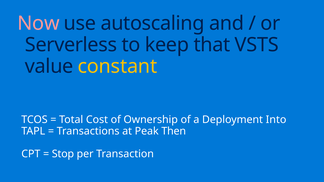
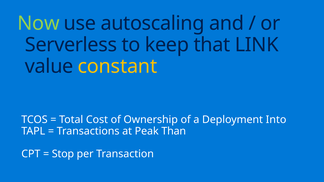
Now colour: pink -> light green (39, 23)
VSTS: VSTS -> LINK (257, 45)
Then: Then -> Than (174, 131)
